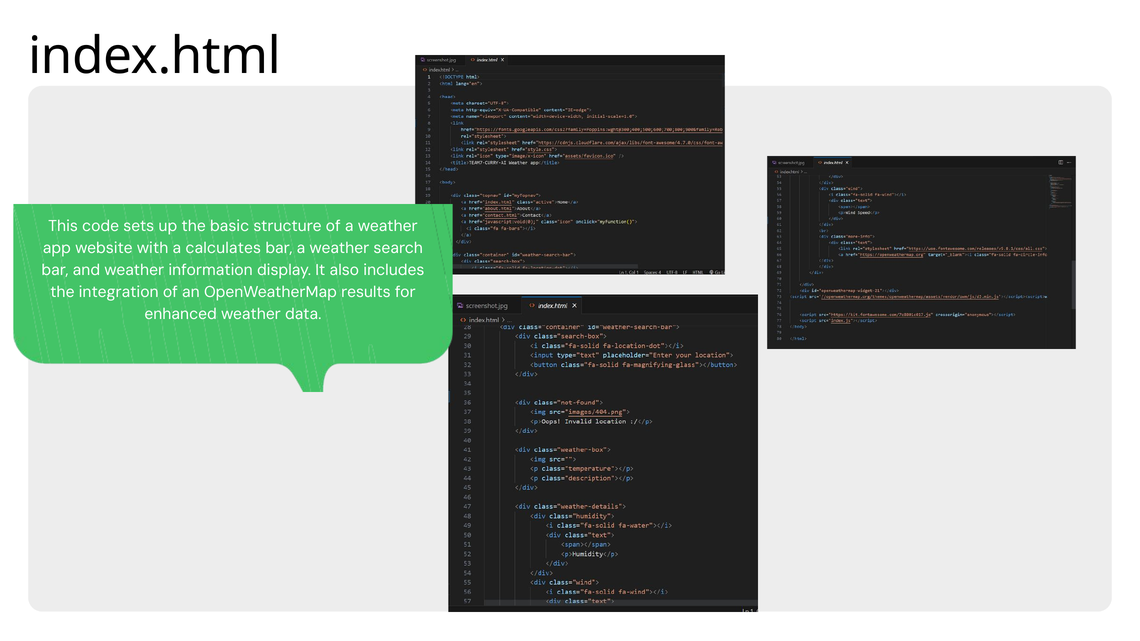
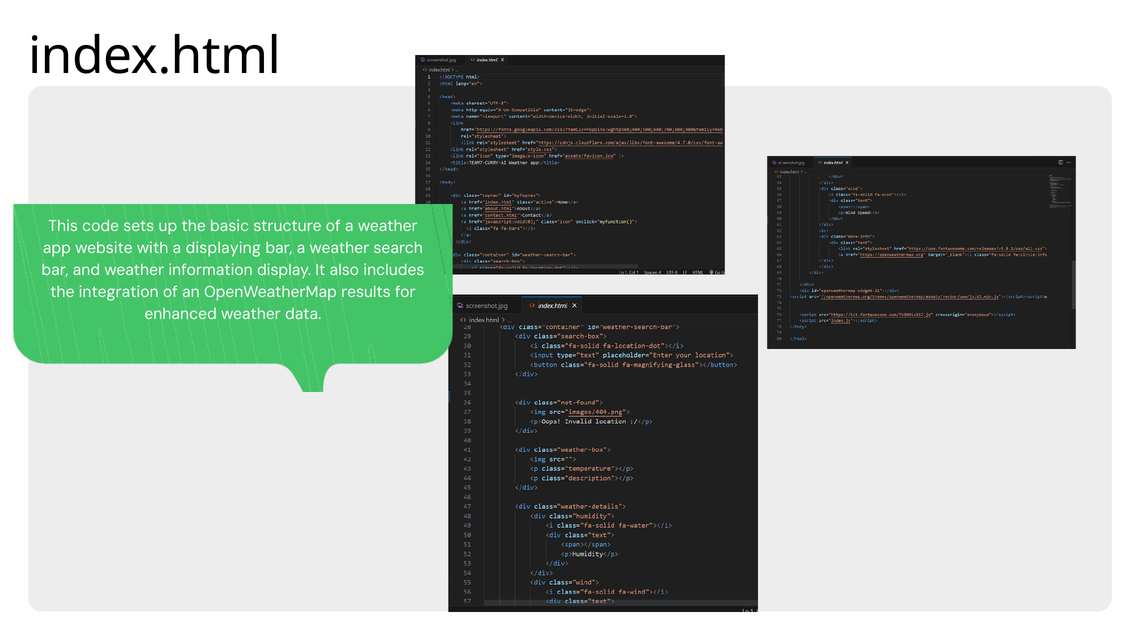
calculates: calculates -> displaying (223, 248)
